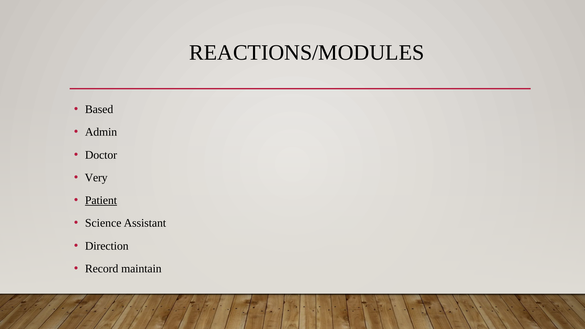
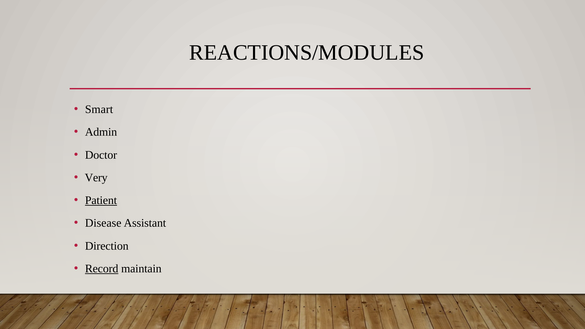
Based: Based -> Smart (99, 109)
Science: Science -> Disease (103, 223)
Record underline: none -> present (102, 269)
